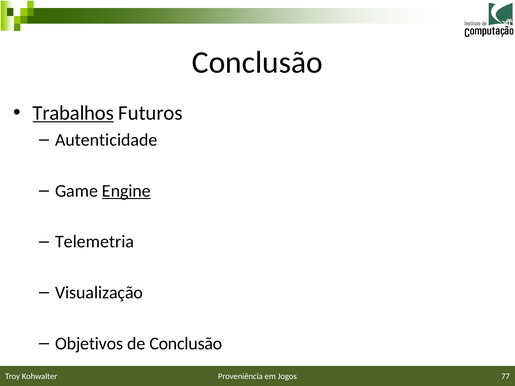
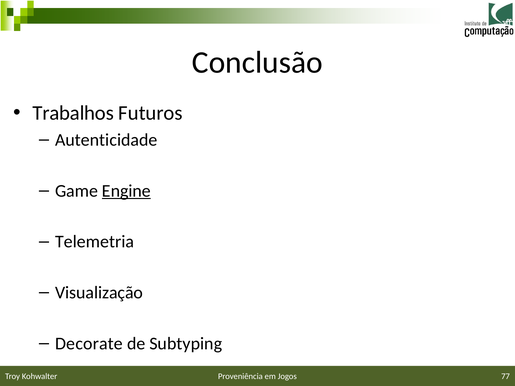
Trabalhos underline: present -> none (73, 113)
Objetivos: Objetivos -> Decorate (89, 344)
de Conclusão: Conclusão -> Subtyping (186, 344)
